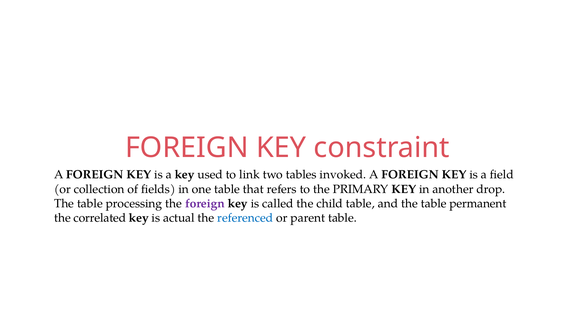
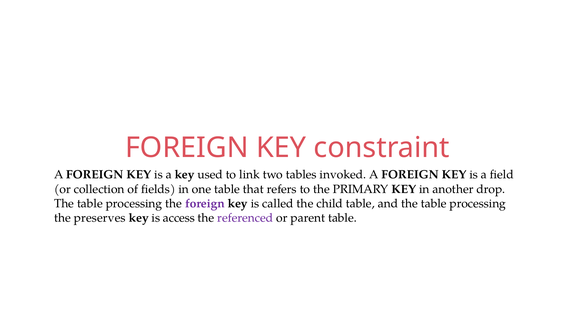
and the table permanent: permanent -> processing (478, 204)
correlated: correlated -> preserves (100, 218)
actual: actual -> access (179, 218)
referenced colour: blue -> purple (245, 218)
